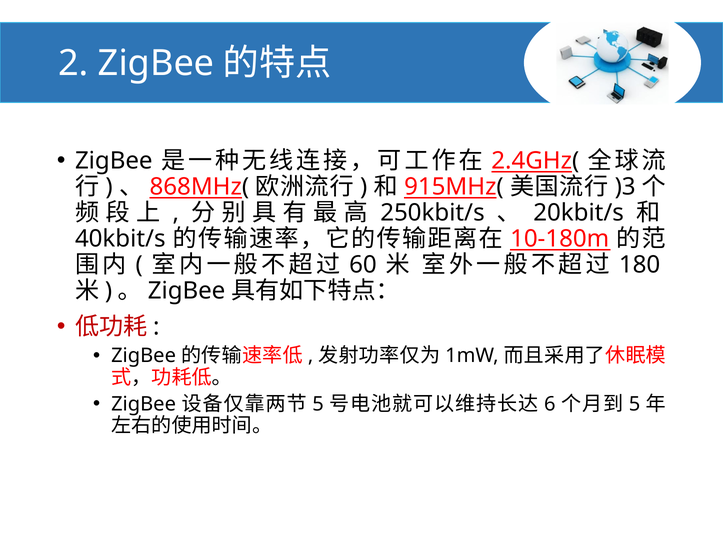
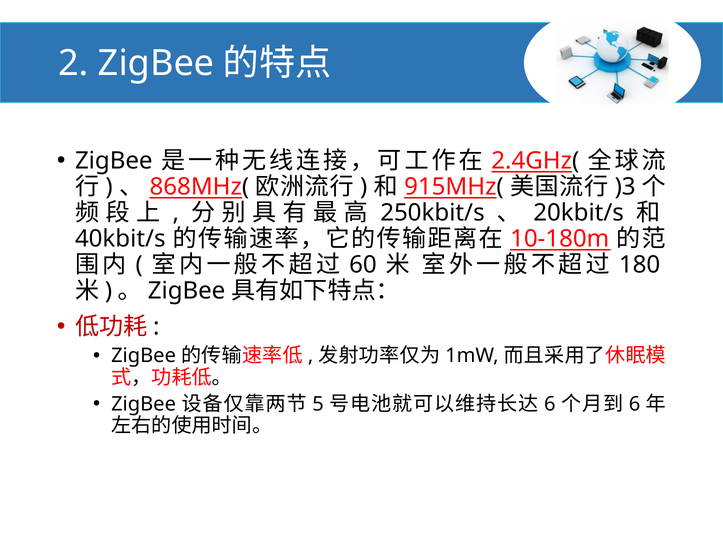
5: 5 -> 6 (635, 404)
